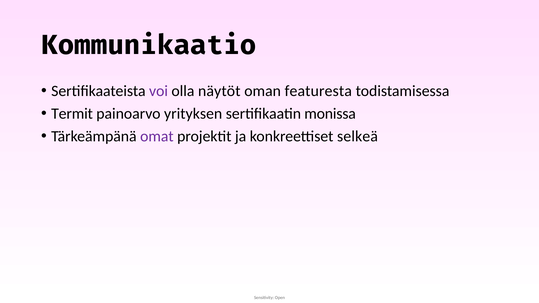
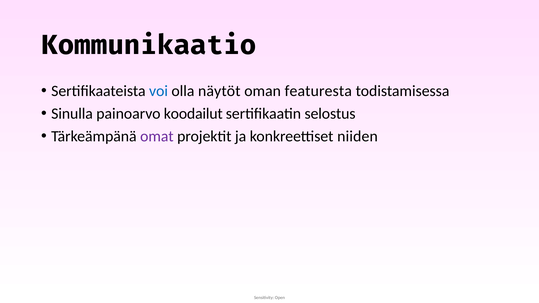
voi colour: purple -> blue (159, 91)
Termit: Termit -> Sinulla (72, 114)
yrityksen: yrityksen -> koodailut (193, 114)
monissa: monissa -> selostus (330, 114)
selkeä: selkeä -> niiden (357, 136)
